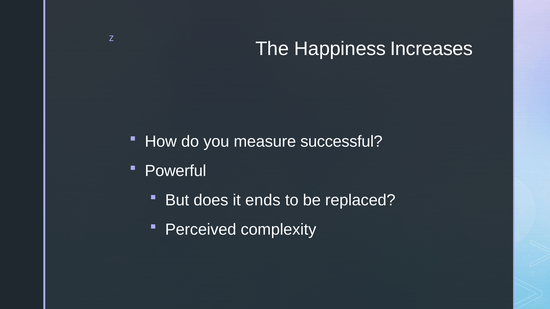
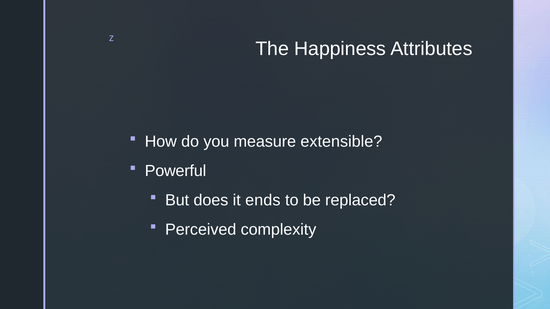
Increases: Increases -> Attributes (431, 49)
successful: successful -> extensible (341, 142)
